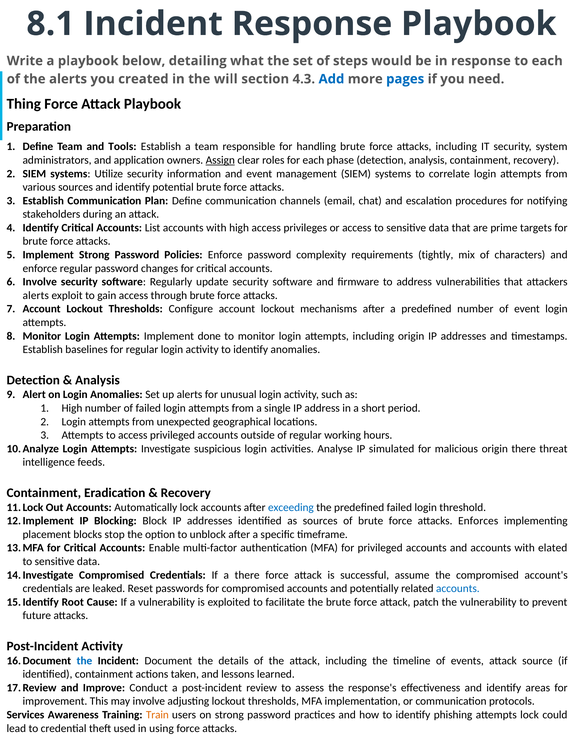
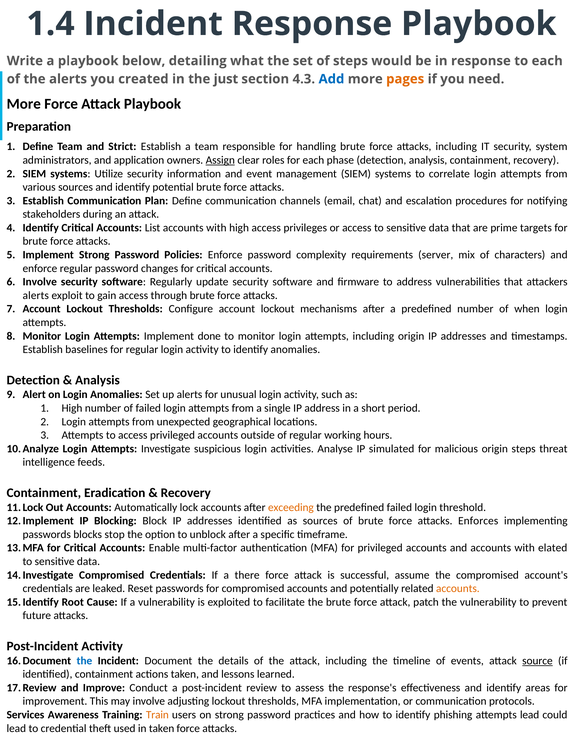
8.1: 8.1 -> 1.4 (51, 24)
will: will -> just (226, 79)
pages colour: blue -> orange (405, 79)
Thing: Thing -> More (24, 104)
Tools: Tools -> Strict (122, 147)
tightly: tightly -> server (436, 255)
of event: event -> when (527, 309)
origin there: there -> steps (524, 449)
exceeding colour: blue -> orange (291, 507)
placement: placement -> passwords (47, 534)
accounts colour: blue -> orange (458, 589)
source underline: none -> present (537, 661)
attempts lock: lock -> lead (530, 715)
in using: using -> taken (162, 728)
